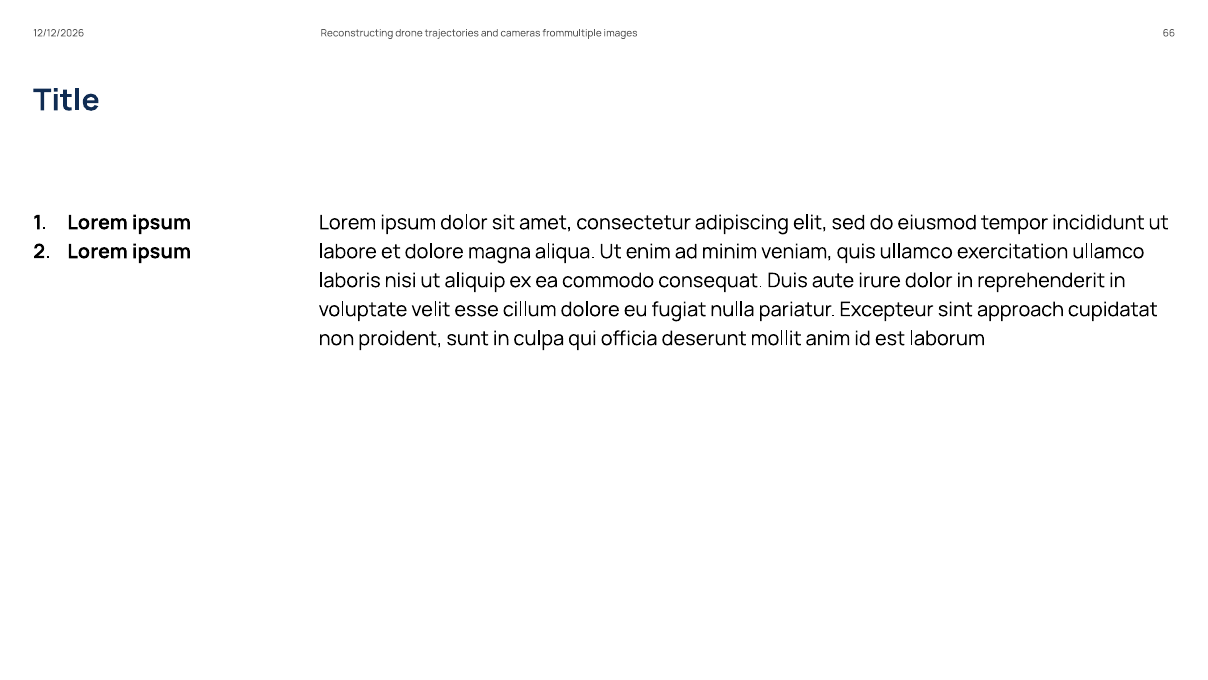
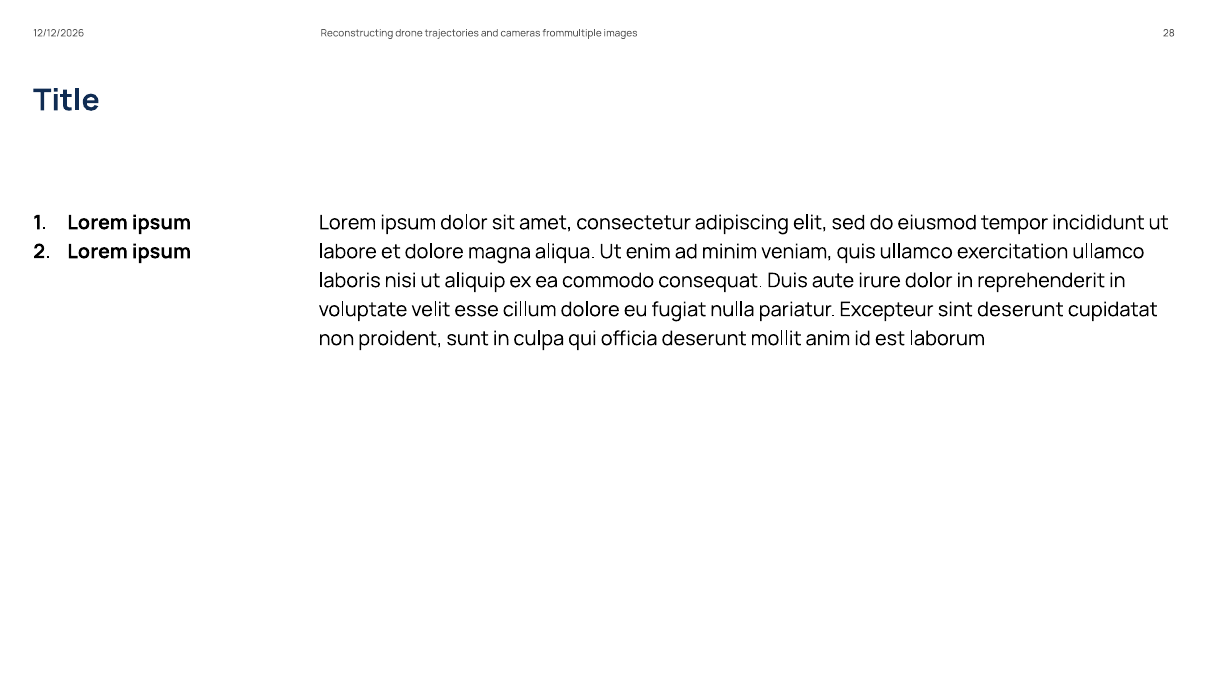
66: 66 -> 28 (1169, 33)
sint approach: approach -> deserunt (1020, 309)
